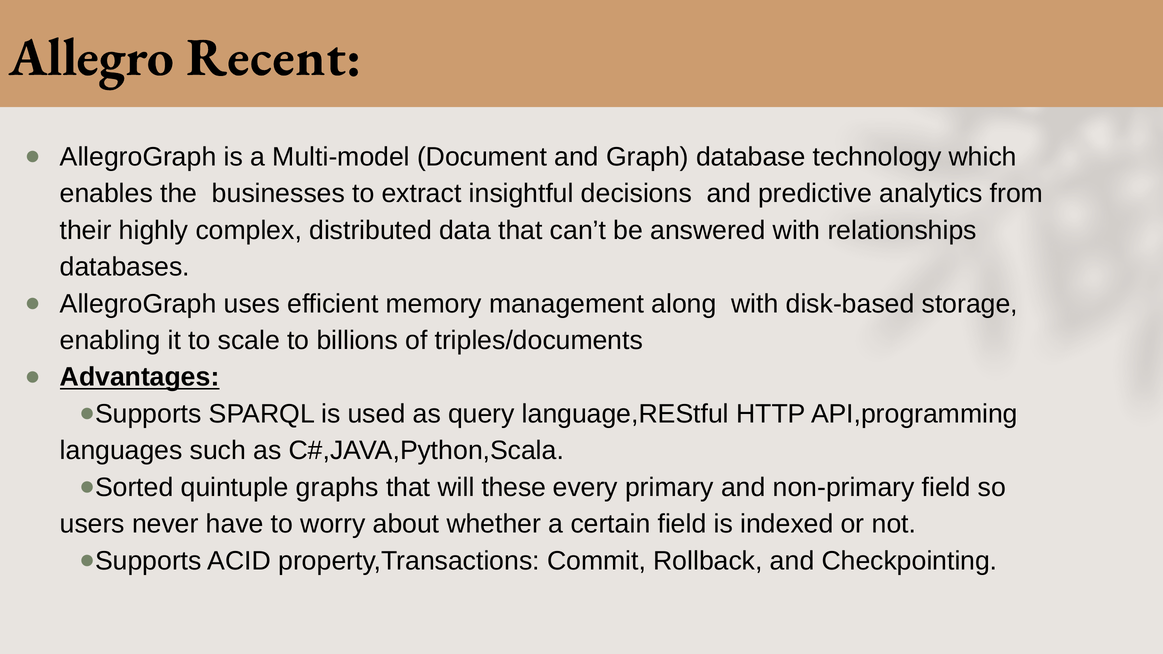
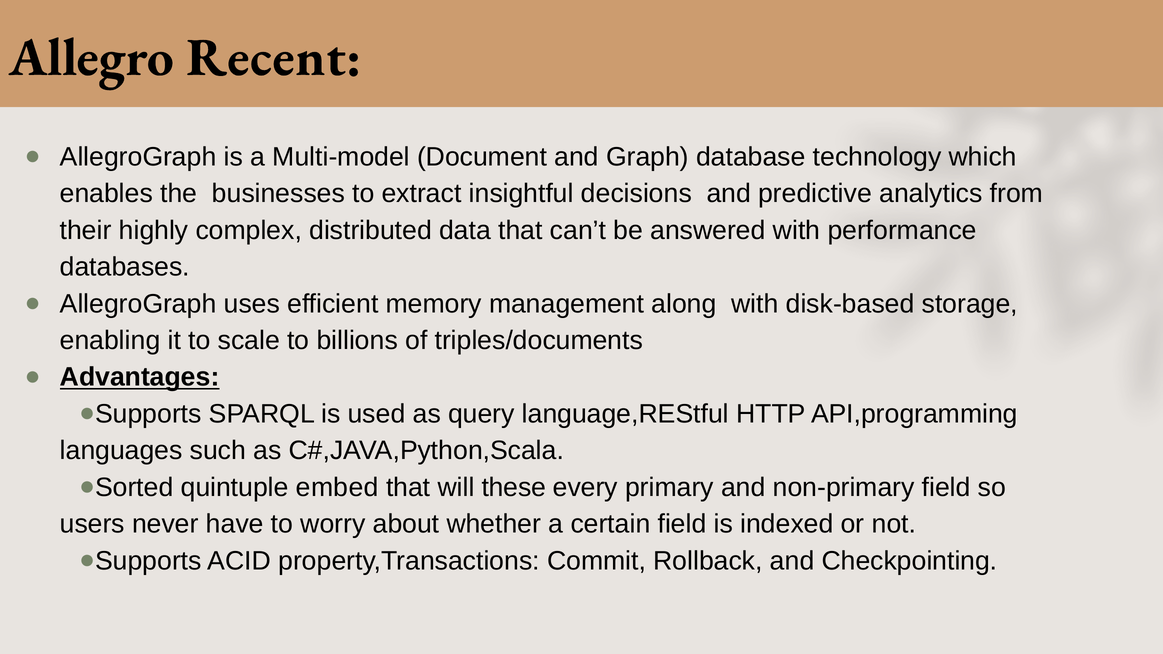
relationships: relationships -> performance (902, 230)
graphs: graphs -> embed (337, 488)
